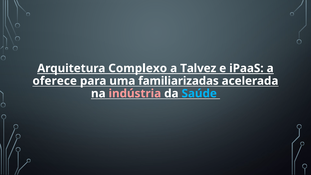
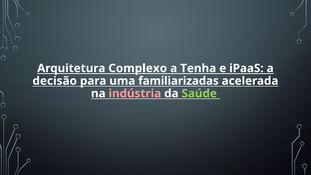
Talvez: Talvez -> Tenha (198, 68)
oferece: oferece -> decisão (55, 81)
Saúde colour: light blue -> light green (199, 93)
